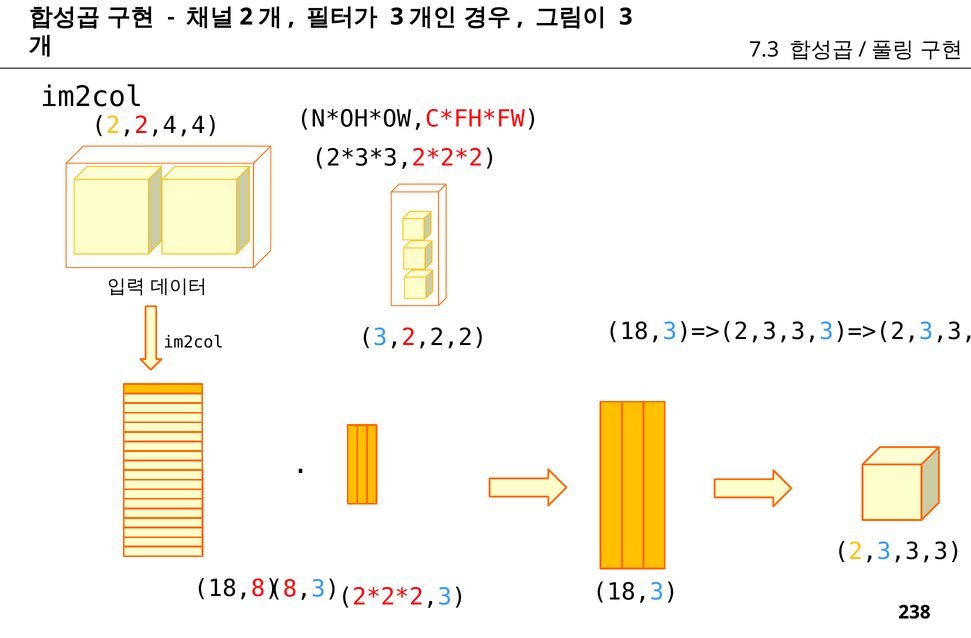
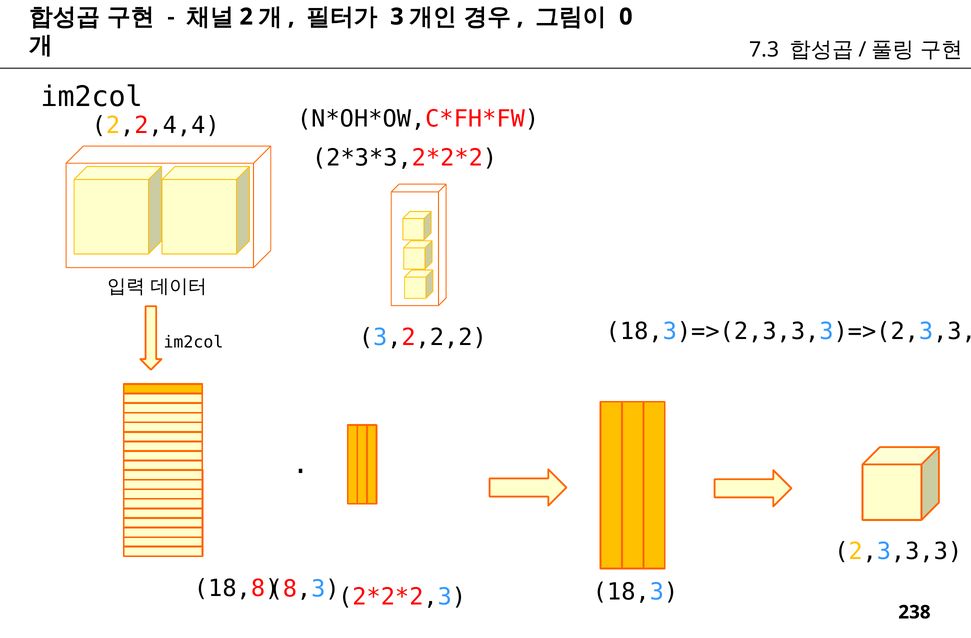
3: 3 -> 0 (626, 17)
